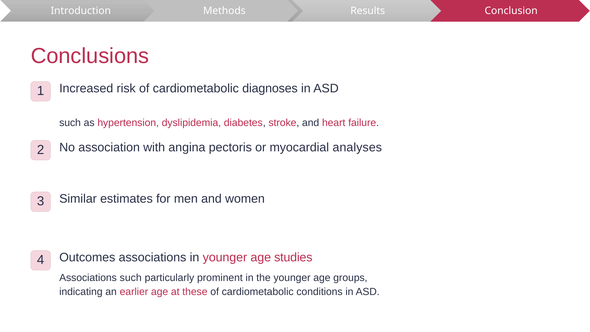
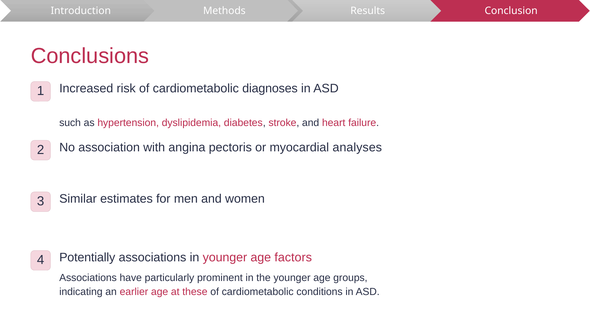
Outcomes: Outcomes -> Potentially (87, 257)
studies: studies -> factors (293, 257)
Associations such: such -> have (131, 278)
